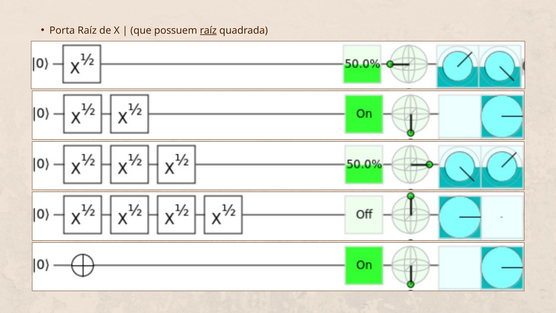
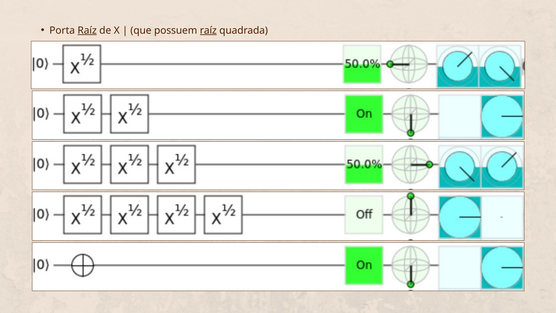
Raíz underline: none -> present (87, 30)
